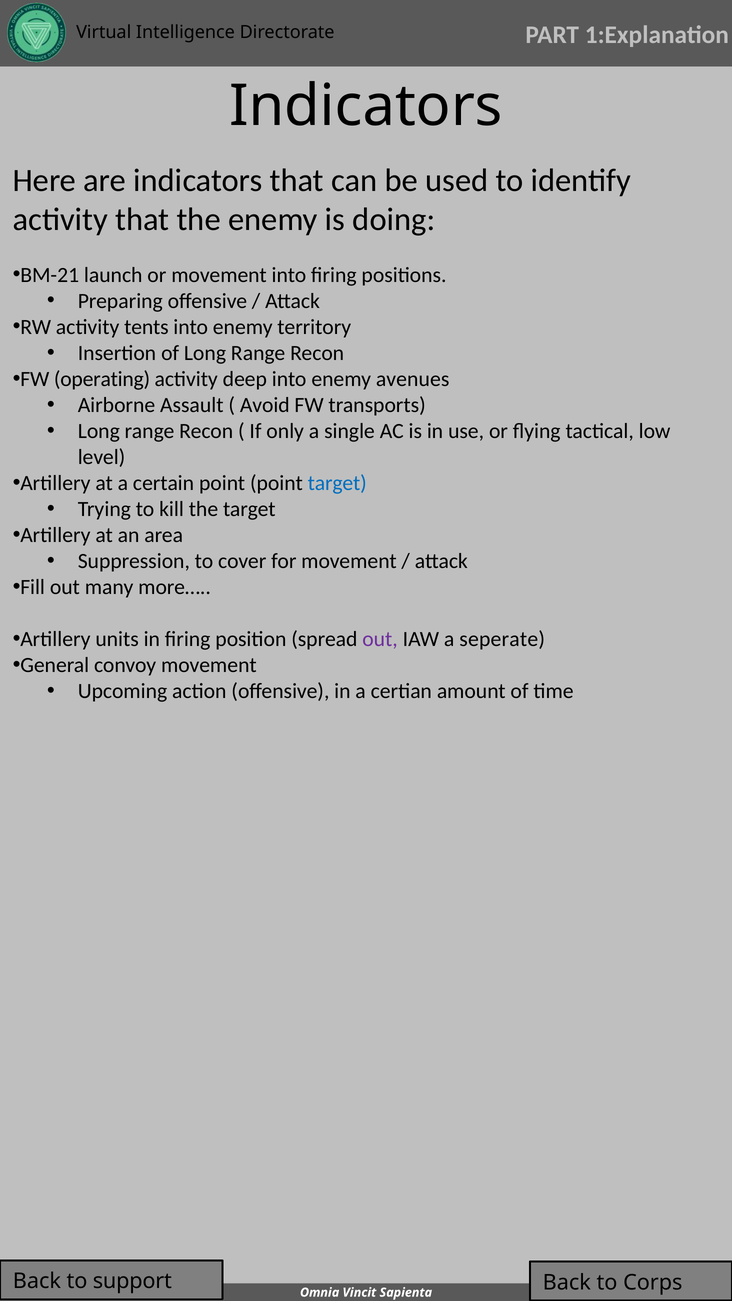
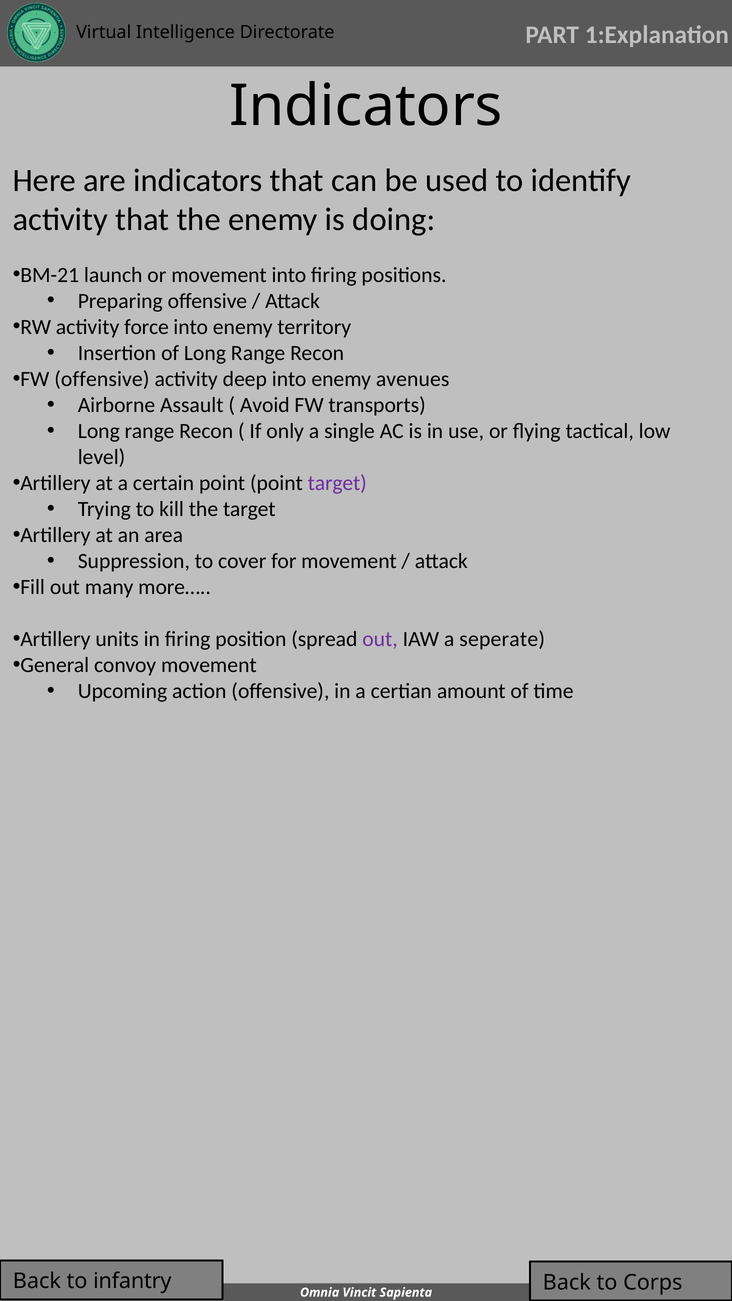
tents: tents -> force (146, 327)
FW operating: operating -> offensive (102, 379)
target colour: blue -> purple (337, 483)
support: support -> infantry (132, 1282)
